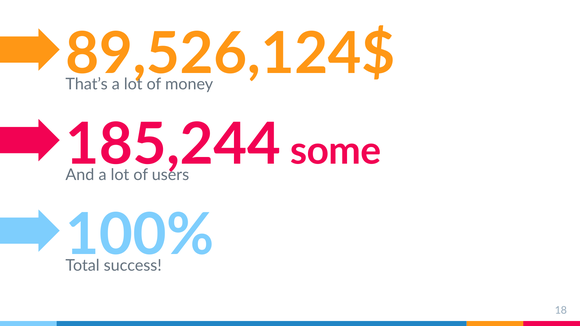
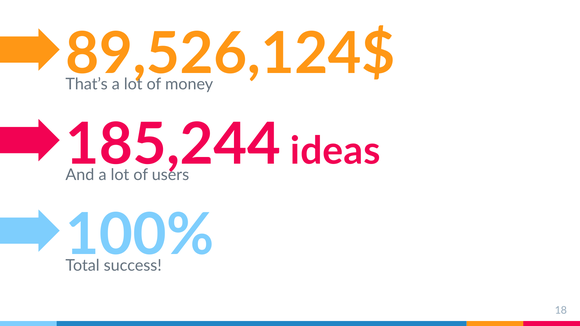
some: some -> ideas (335, 151)
